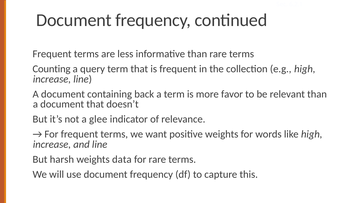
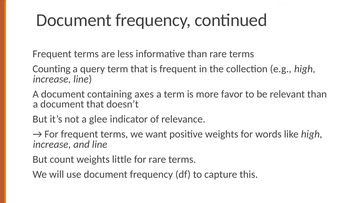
back: back -> axes (144, 94)
harsh: harsh -> count (62, 160)
data: data -> little (122, 160)
